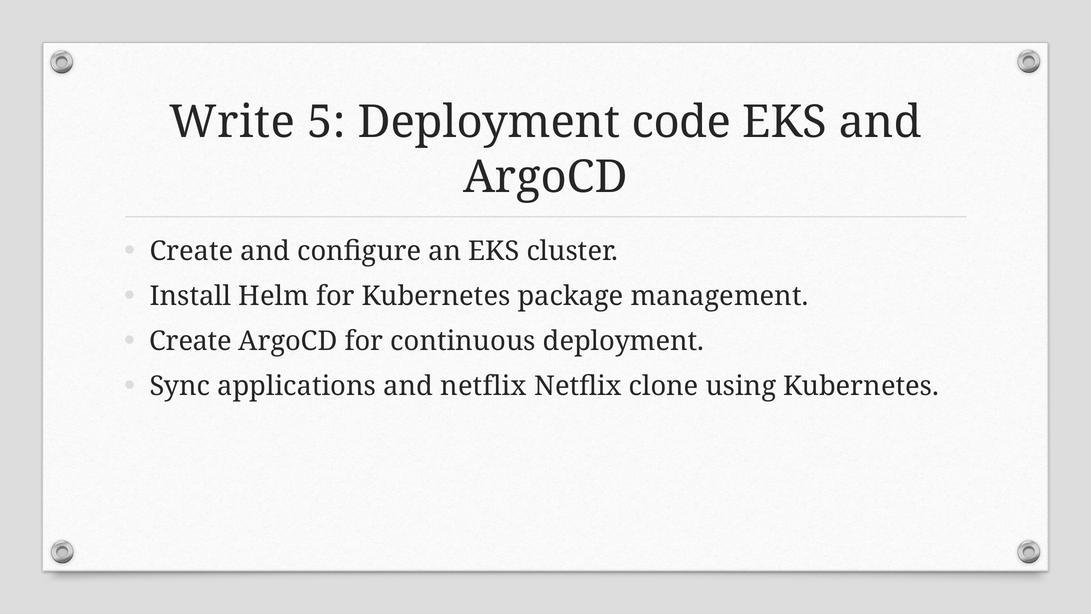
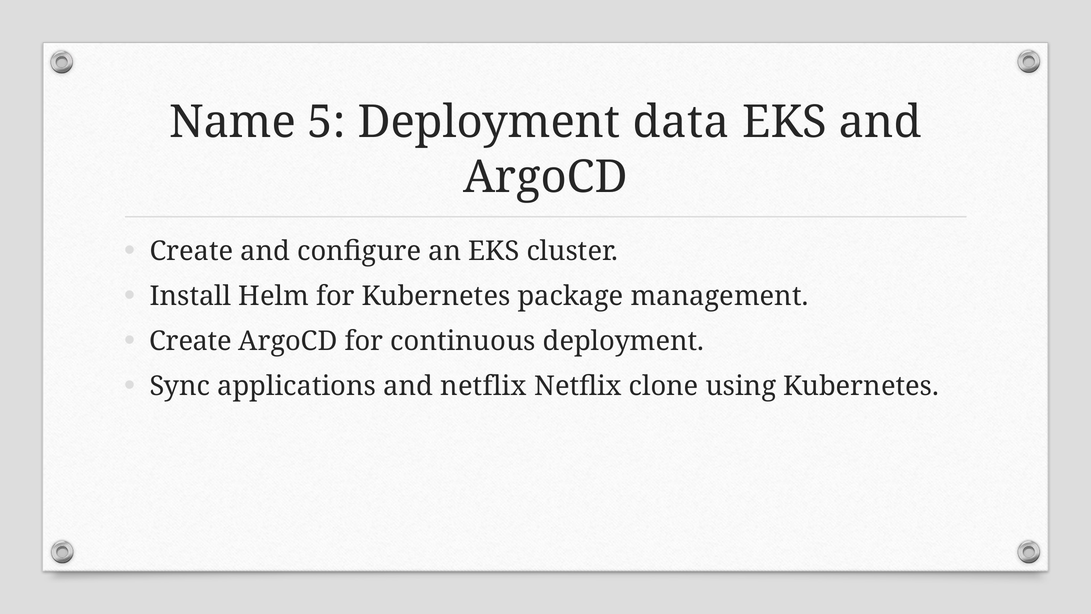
Write: Write -> Name (233, 122)
code: code -> data (681, 122)
